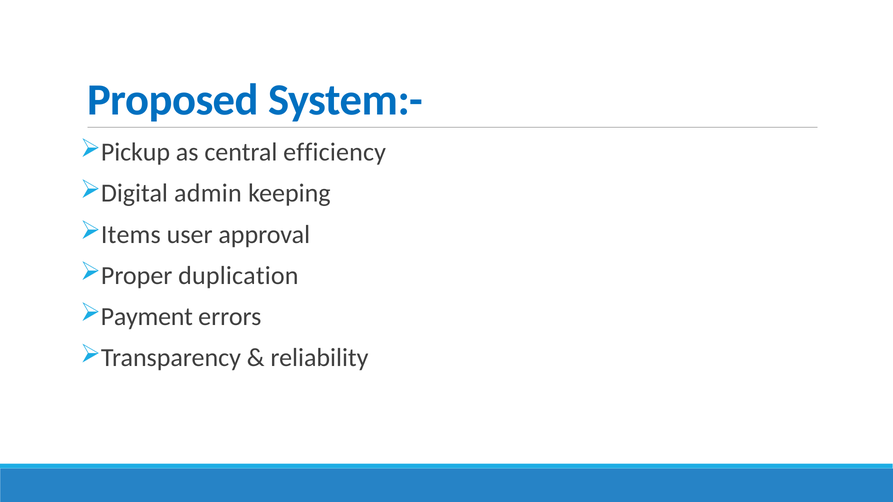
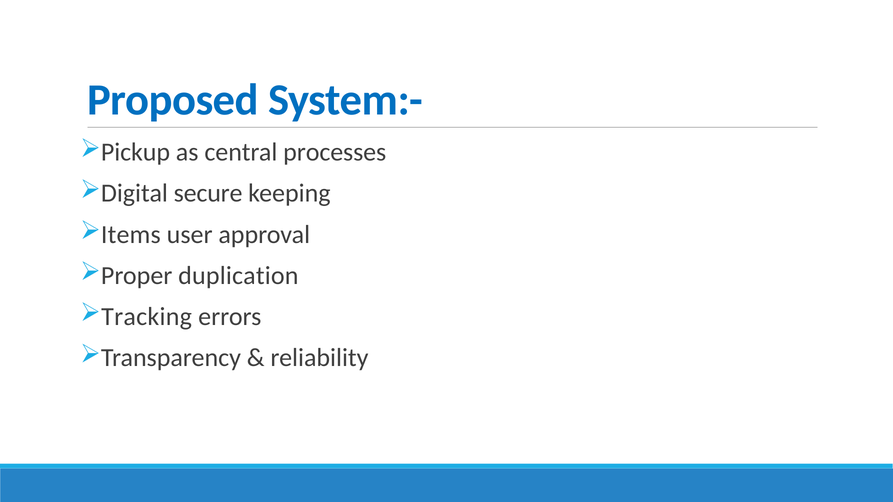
efficiency: efficiency -> processes (335, 152)
admin: admin -> secure (208, 194)
Payment: Payment -> Tracking (147, 317)
